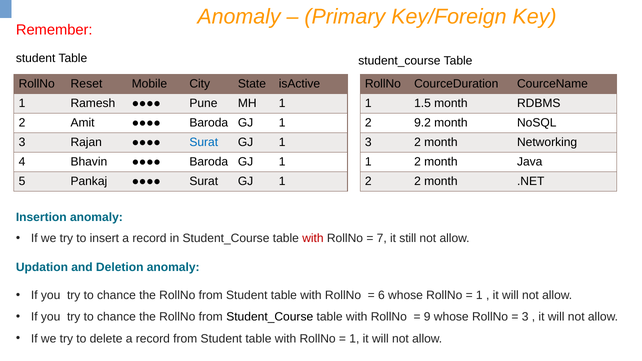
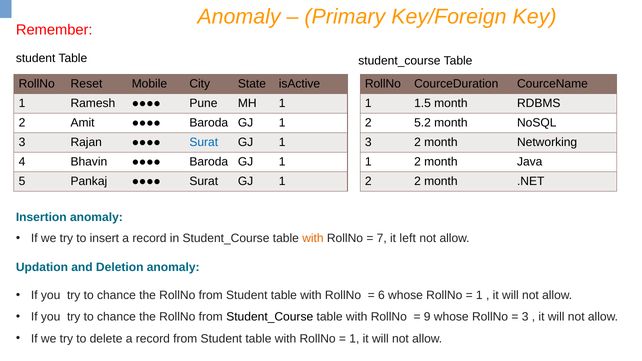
9.2: 9.2 -> 5.2 (423, 123)
with colour: red -> orange (313, 238)
still: still -> left (408, 238)
